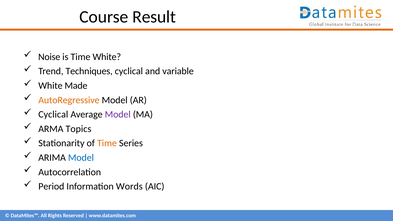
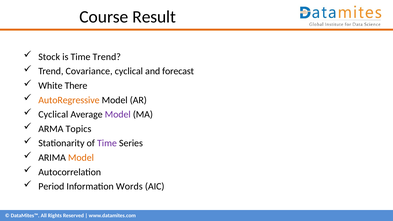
Noise: Noise -> Stock (49, 57)
Time White: White -> Trend (107, 57)
Techniques: Techniques -> Covariance (89, 71)
variable: variable -> forecast (178, 71)
Made: Made -> There (76, 86)
Time colour: orange -> purple (107, 143)
Model colour: blue -> orange (81, 158)
